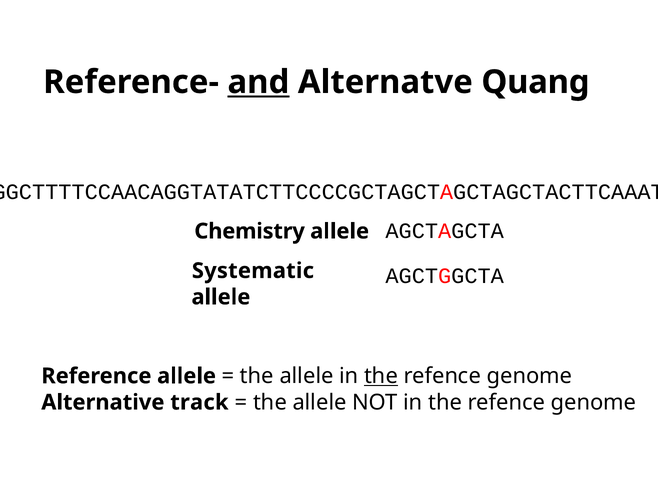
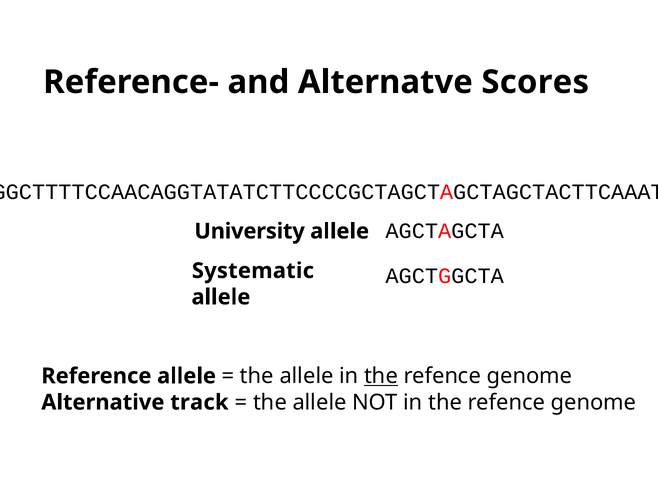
and underline: present -> none (258, 82)
Quang: Quang -> Scores (535, 82)
Chemistry: Chemistry -> University (250, 231)
